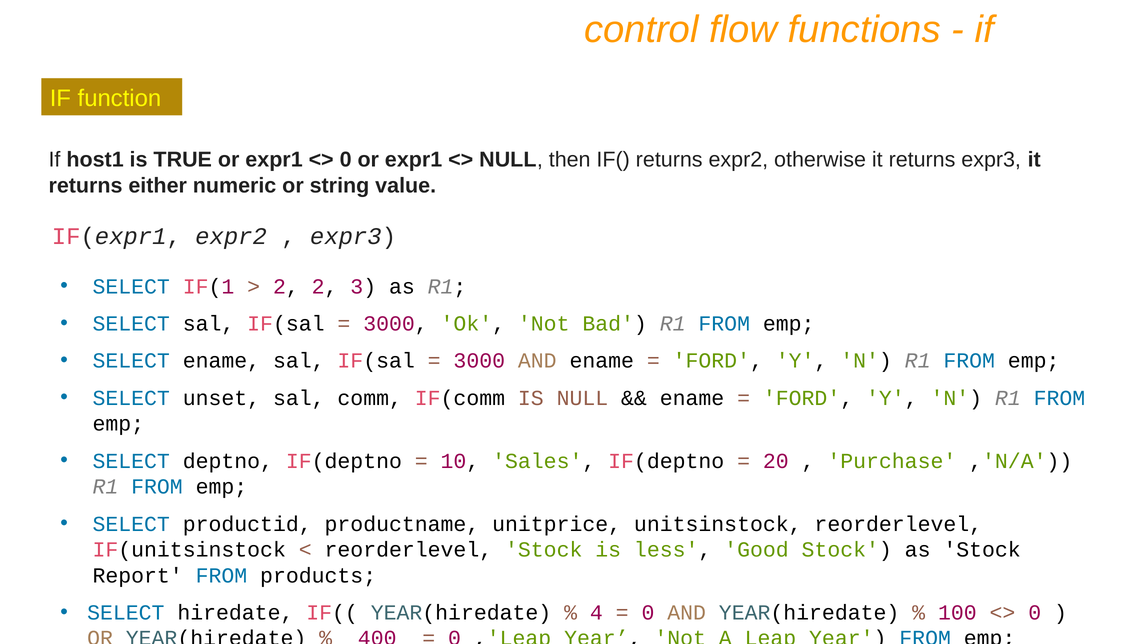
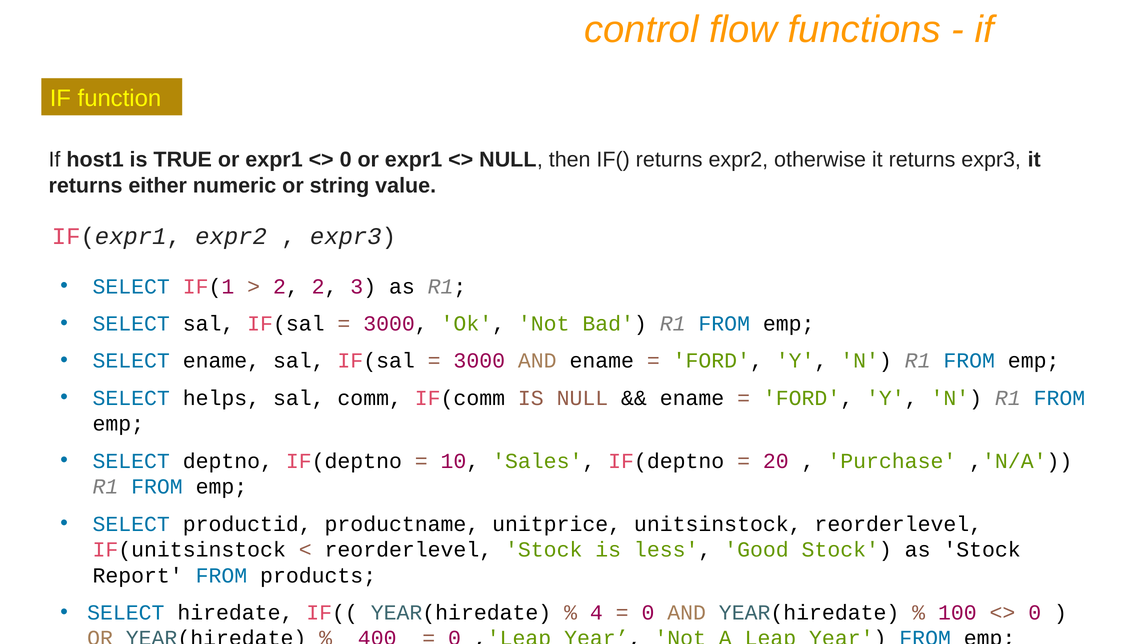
unset: unset -> helps (221, 398)
